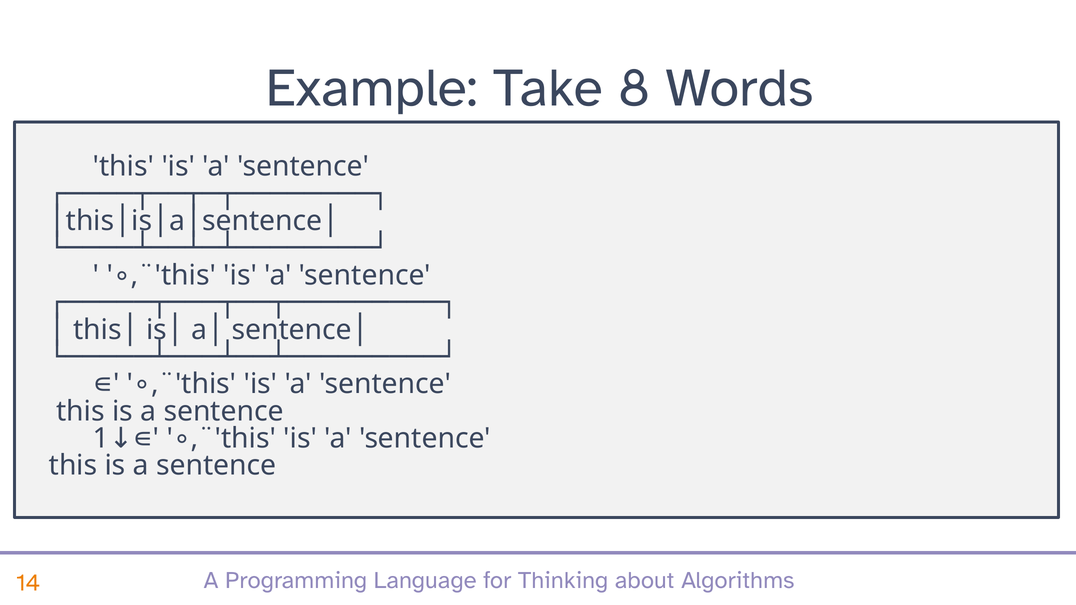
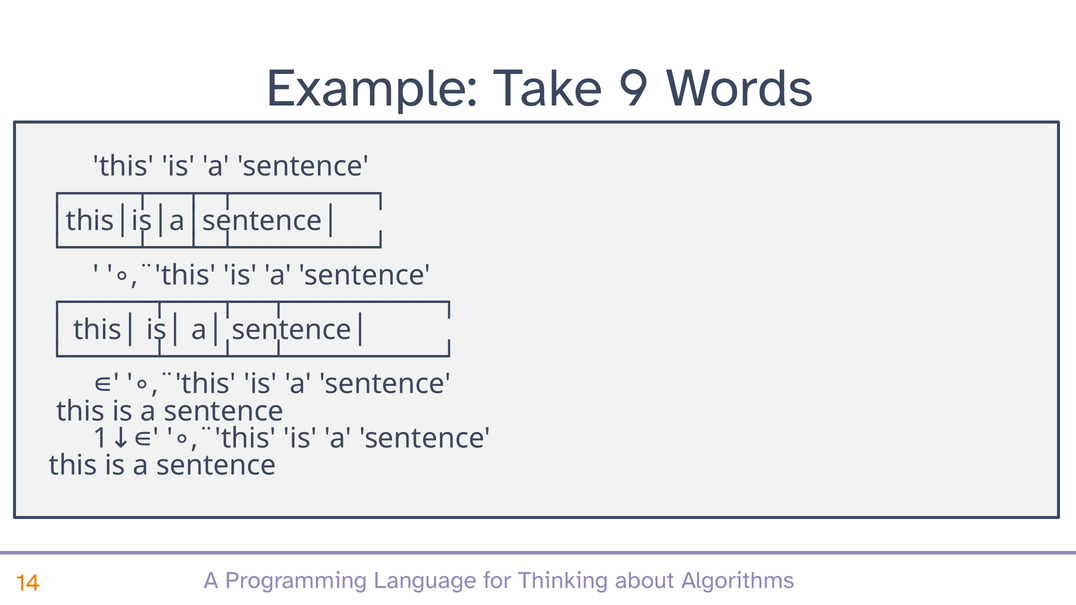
8: 8 -> 9 (634, 88)
